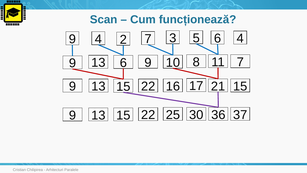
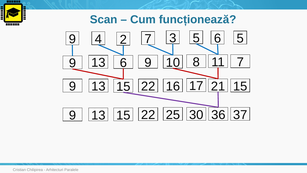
4: 4 -> 5 (240, 38)
